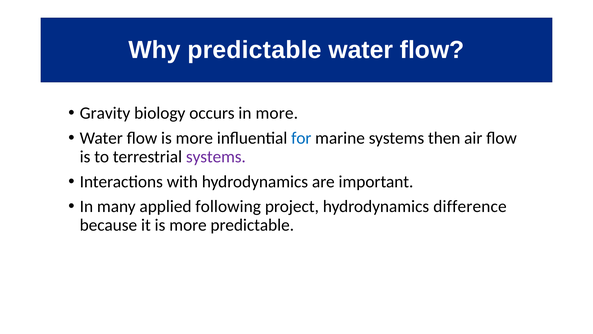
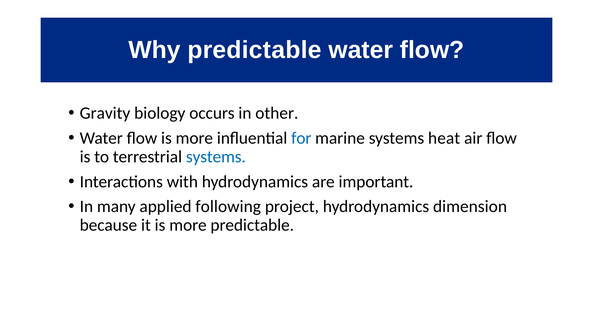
in more: more -> other (277, 113)
then: then -> heat (444, 138)
systems colour: purple -> blue (216, 157)
difference: difference -> dimension (470, 206)
